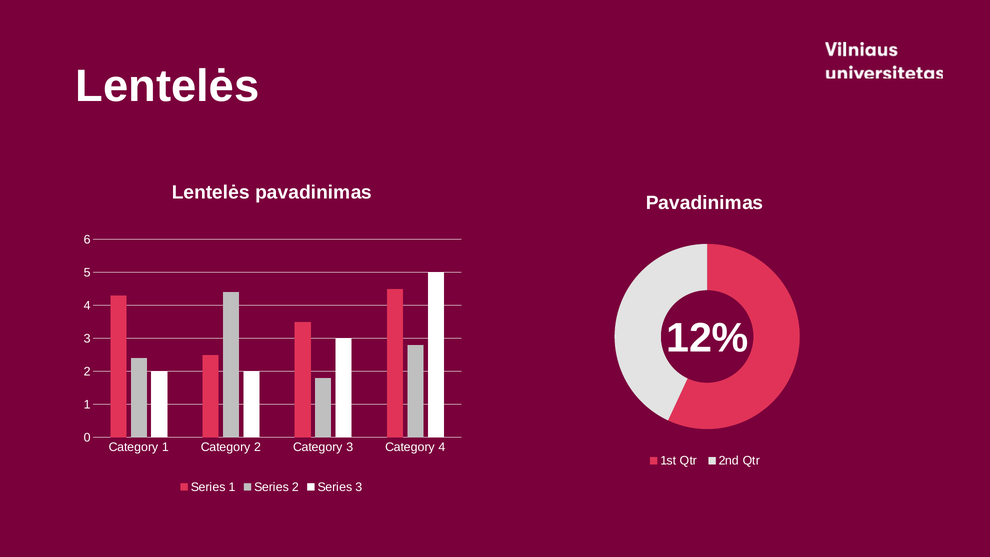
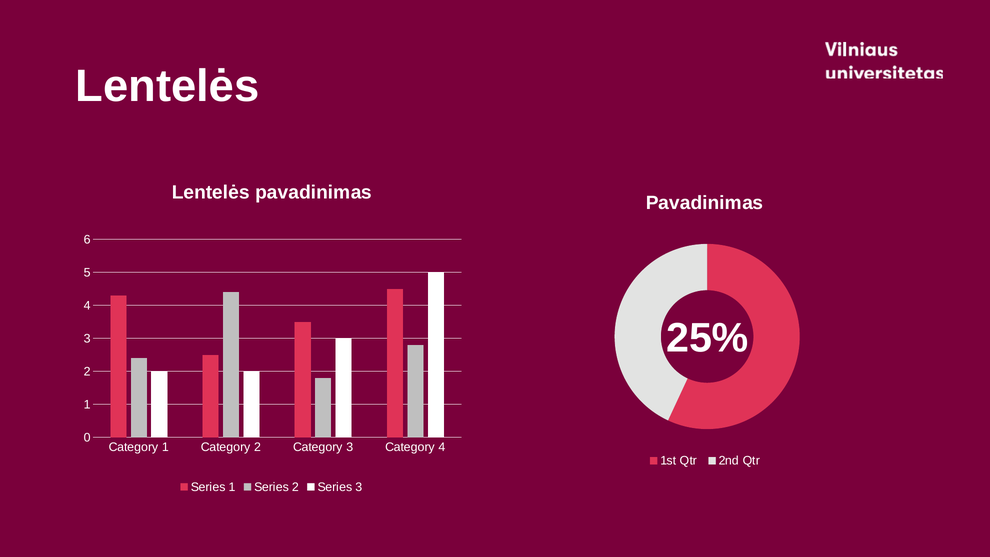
12%: 12% -> 25% (707, 338)
